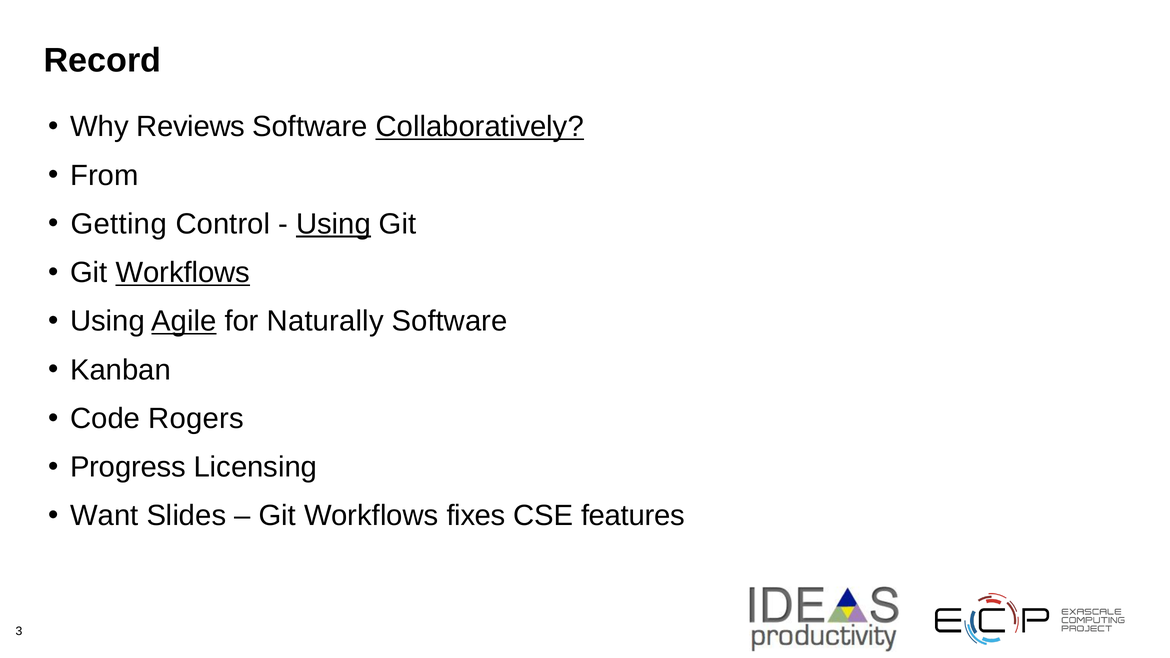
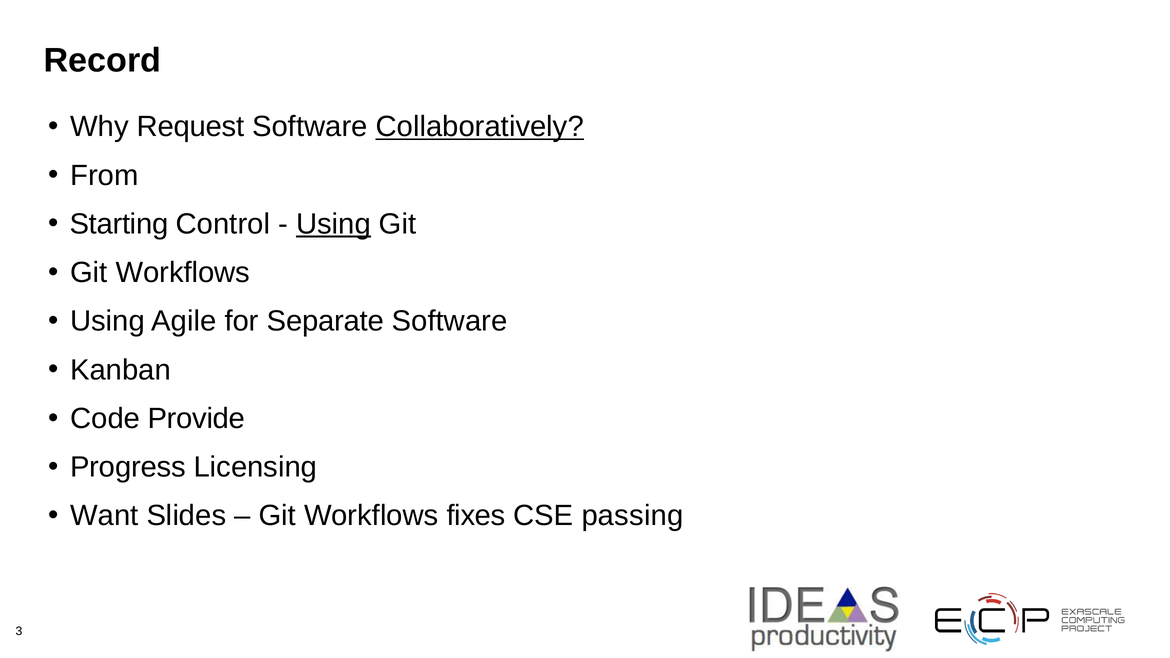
Reviews: Reviews -> Request (191, 127)
Getting: Getting -> Starting (119, 224)
Workflows underline: present -> none (183, 273)
Agile underline: present -> none (184, 321)
Naturally: Naturally -> Separate (325, 321)
Rogers: Rogers -> Provide (196, 419)
features: features -> passing (633, 516)
